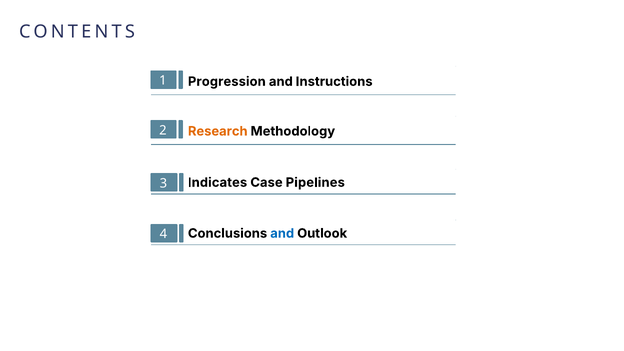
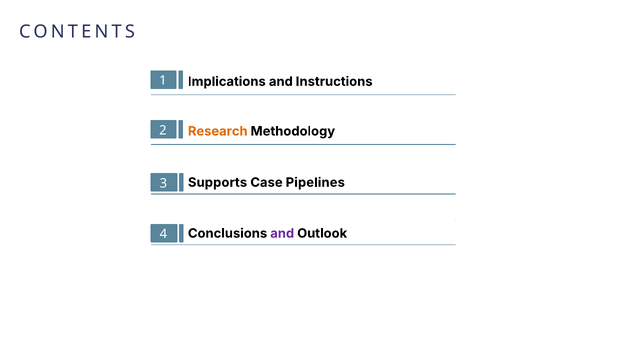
Progression: Progression -> Implications (227, 82)
Indicates: Indicates -> Supports (218, 182)
and colour: blue -> purple (282, 233)
